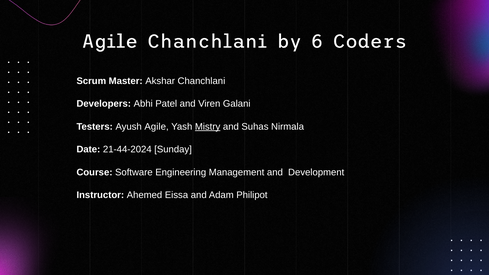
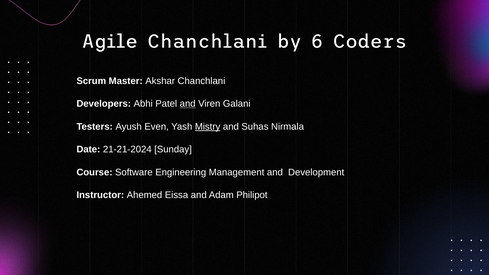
and underline: none -> present (188, 104)
Ayush Agile: Agile -> Even (157, 127)
21-44-2024: 21-44-2024 -> 21-21-2024 (127, 149)
